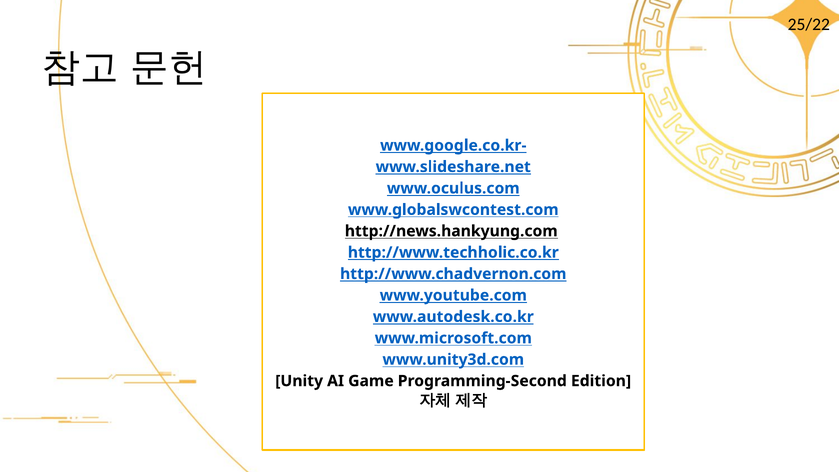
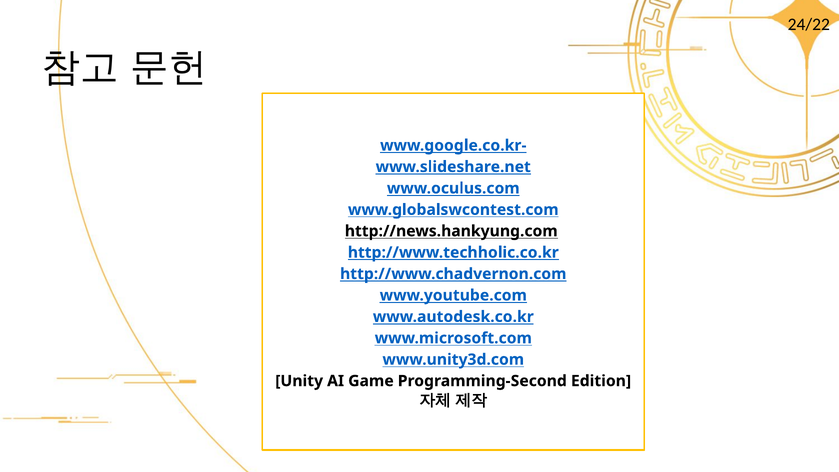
25/22: 25/22 -> 24/22 (809, 24)
